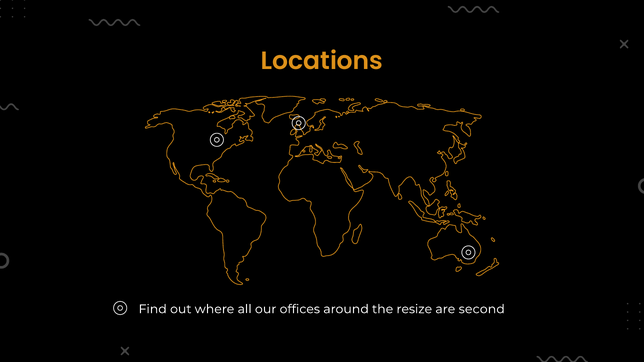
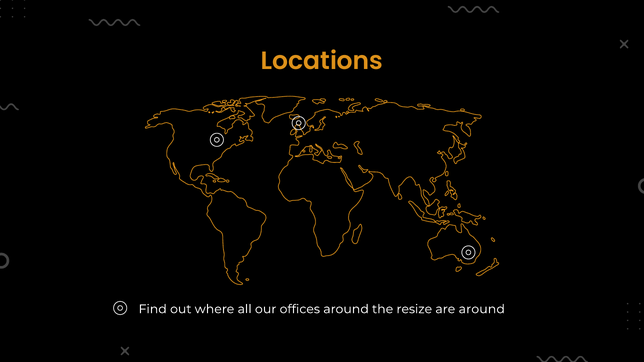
are second: second -> around (482, 309)
